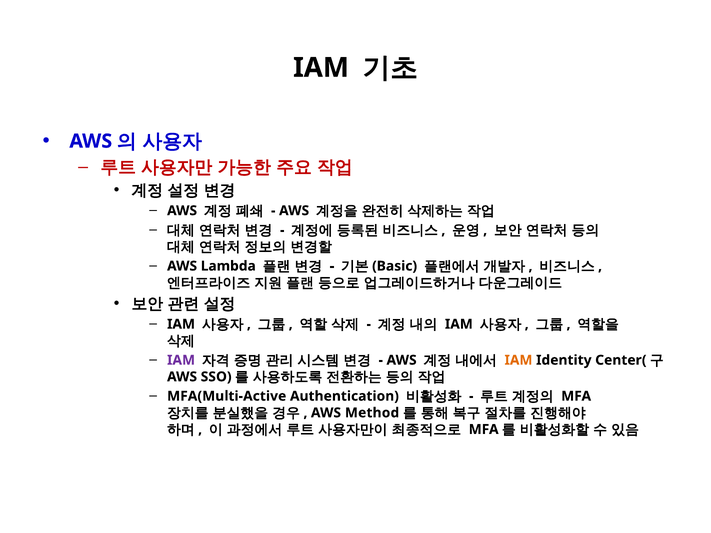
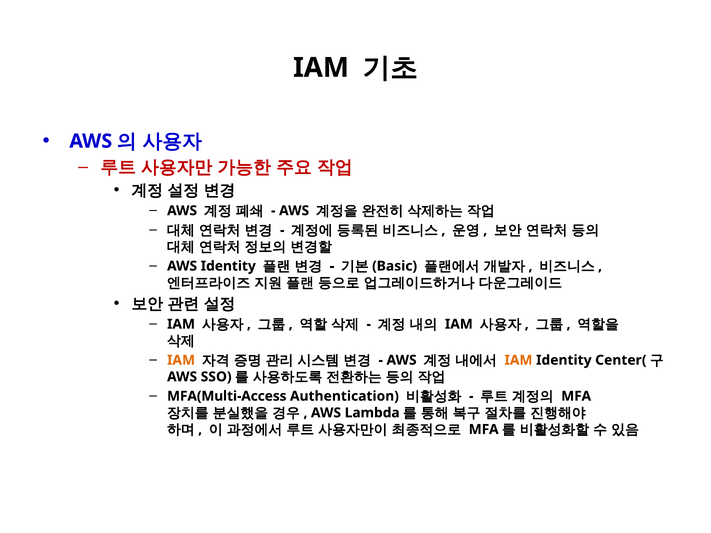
AWS Lambda: Lambda -> Identity (228, 266)
IAM colour: purple -> orange (181, 360)
MFA(Multi-Active: MFA(Multi-Active -> MFA(Multi-Access (227, 396)
Method: Method -> Lambda (372, 413)
